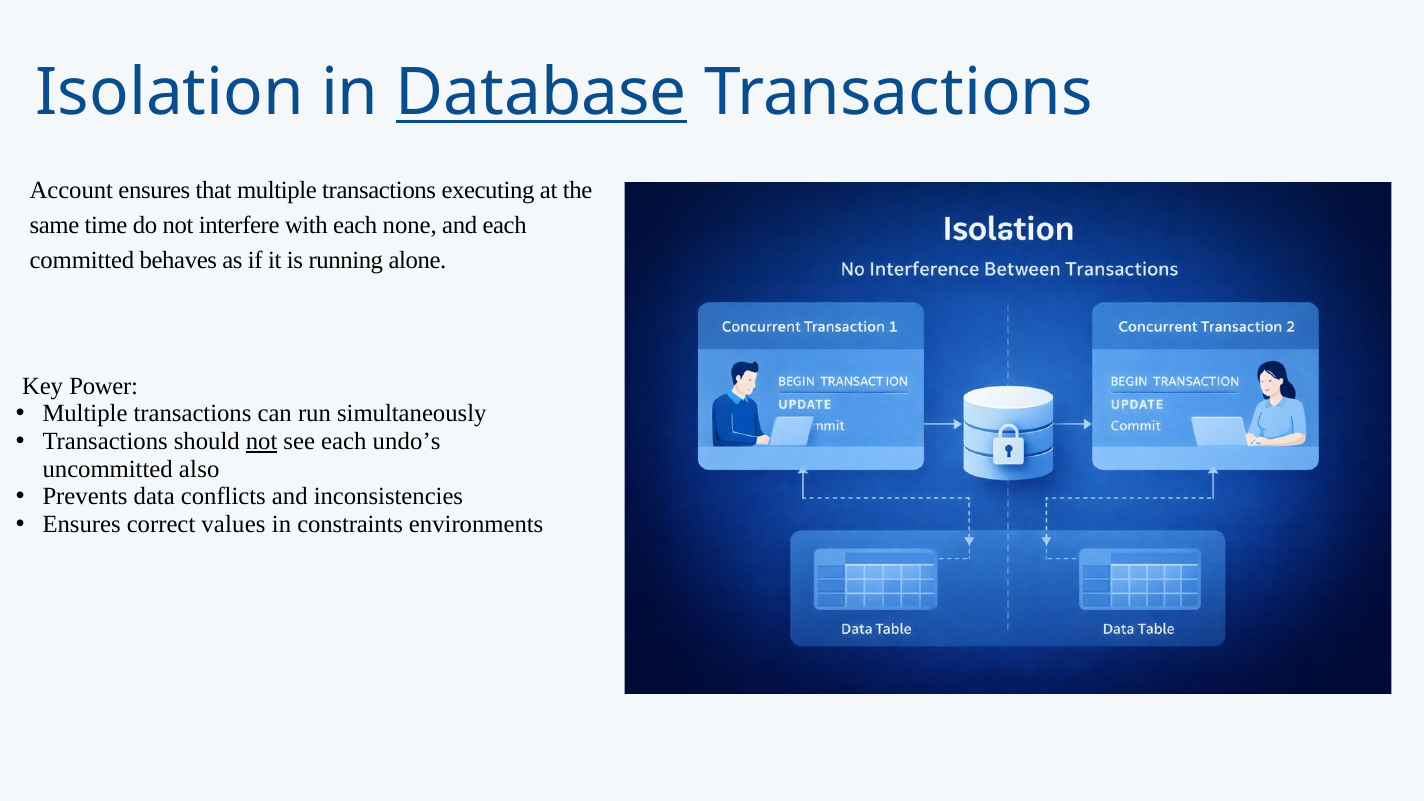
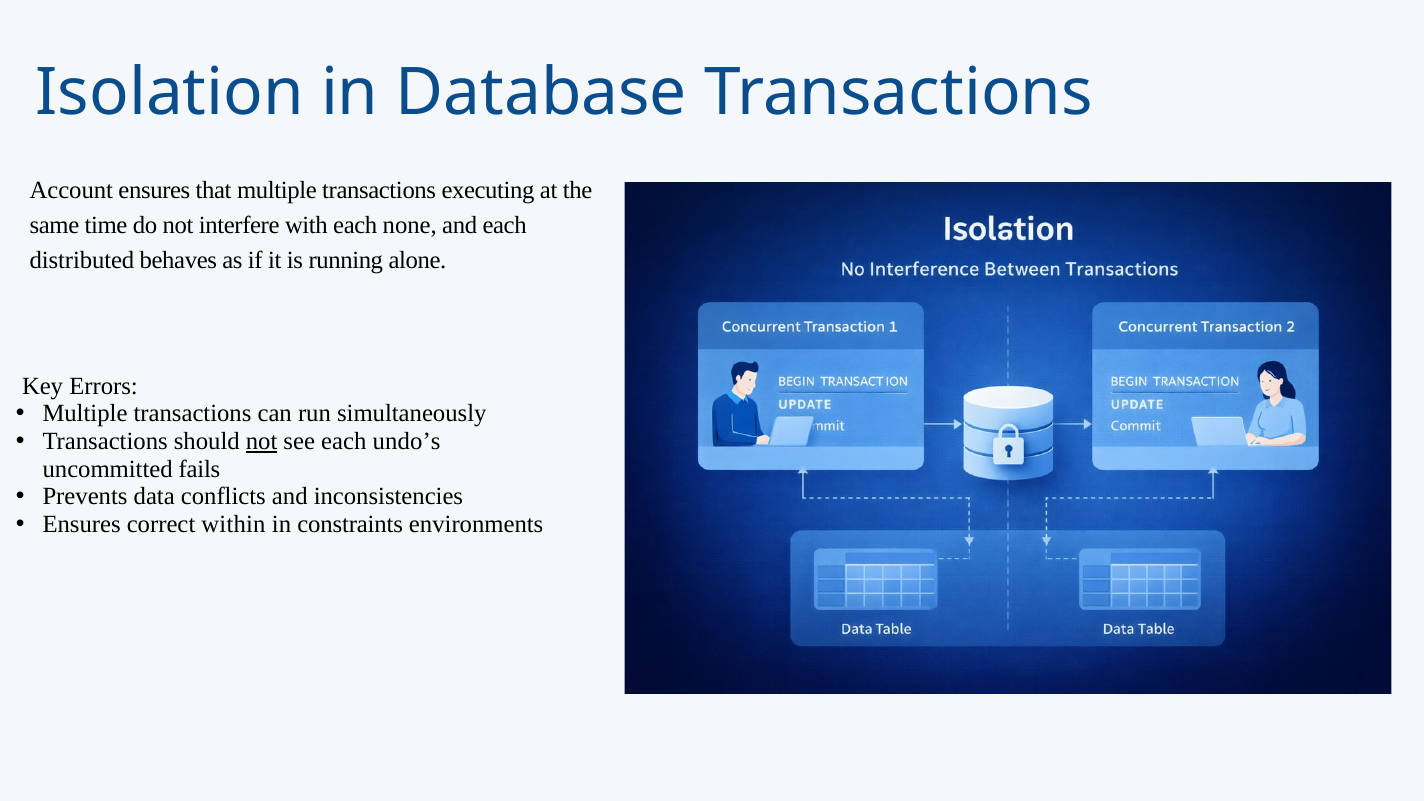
Database underline: present -> none (541, 93)
committed: committed -> distributed (82, 260)
Power: Power -> Errors (104, 386)
also: also -> fails (199, 469)
values: values -> within (234, 524)
